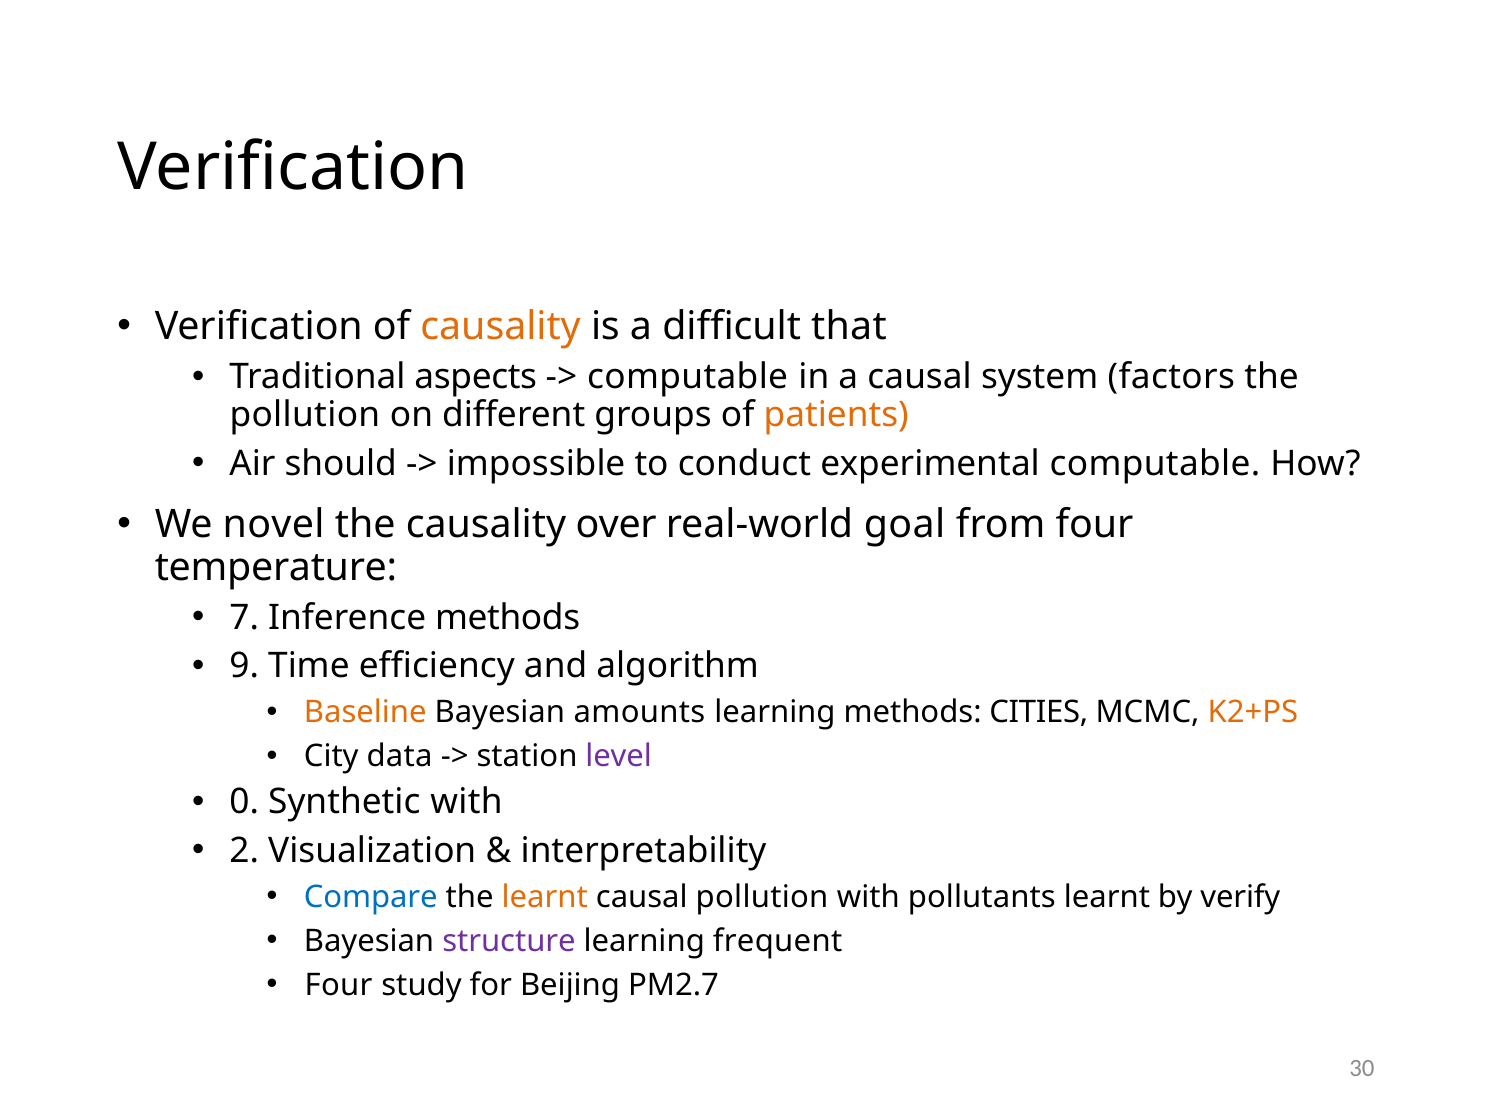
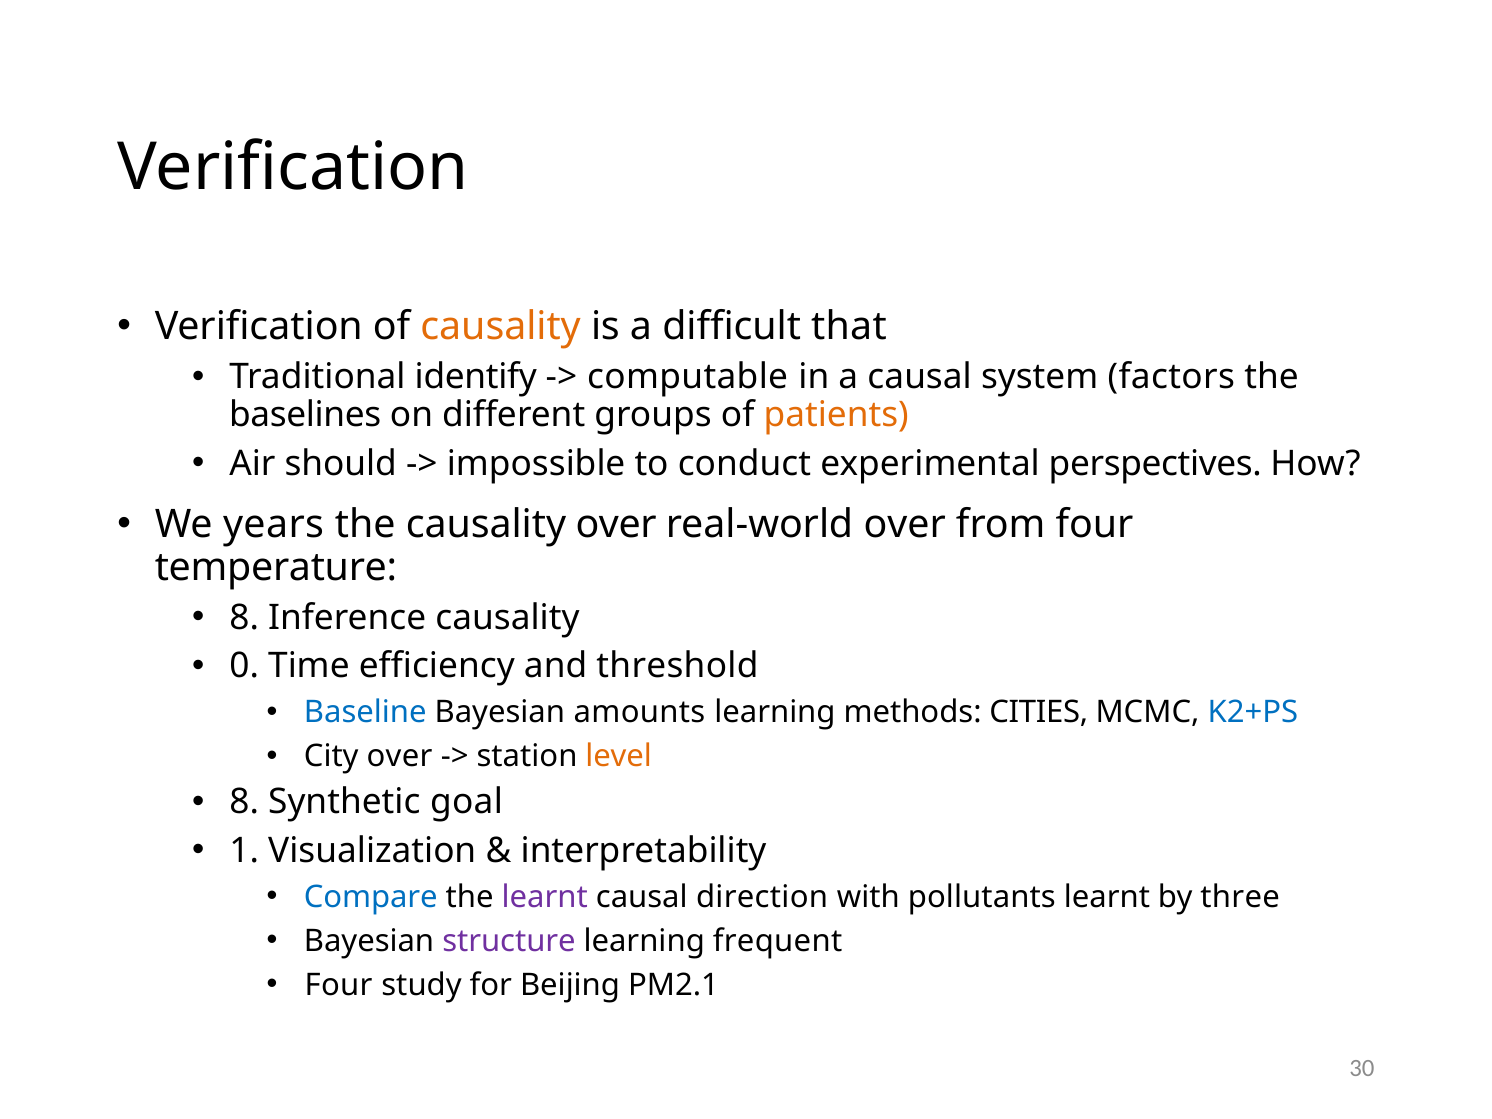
aspects: aspects -> identify (476, 377)
pollution: pollution -> baselines (305, 415)
experimental computable: computable -> perspectives (1155, 463)
novel: novel -> years (274, 524)
real-world goal: goal -> over (905, 524)
7: 7 -> 8 (244, 618)
Inference methods: methods -> causality (507, 618)
9: 9 -> 0 (244, 666)
algorithm: algorithm -> threshold (677, 666)
Baseline colour: orange -> blue (365, 712)
K2+PS colour: orange -> blue (1253, 712)
City data: data -> over (399, 756)
level colour: purple -> orange (619, 756)
0: 0 -> 8 (244, 802)
Synthetic with: with -> goal (466, 802)
2: 2 -> 1 (244, 851)
learnt colour: orange -> purple (545, 897)
causal pollution: pollution -> direction (762, 897)
verify: verify -> three (1240, 897)
PM2.7: PM2.7 -> PM2.1 (674, 985)
